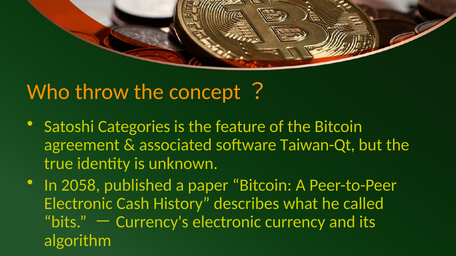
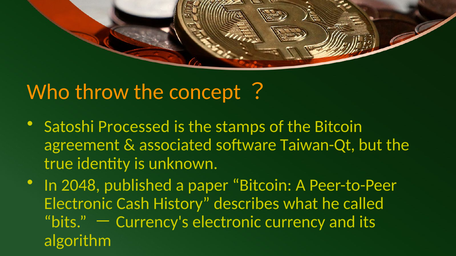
Categories: Categories -> Processed (134, 127)
feature: feature -> stamps (240, 127)
2058: 2058 -> 2048 (81, 185)
